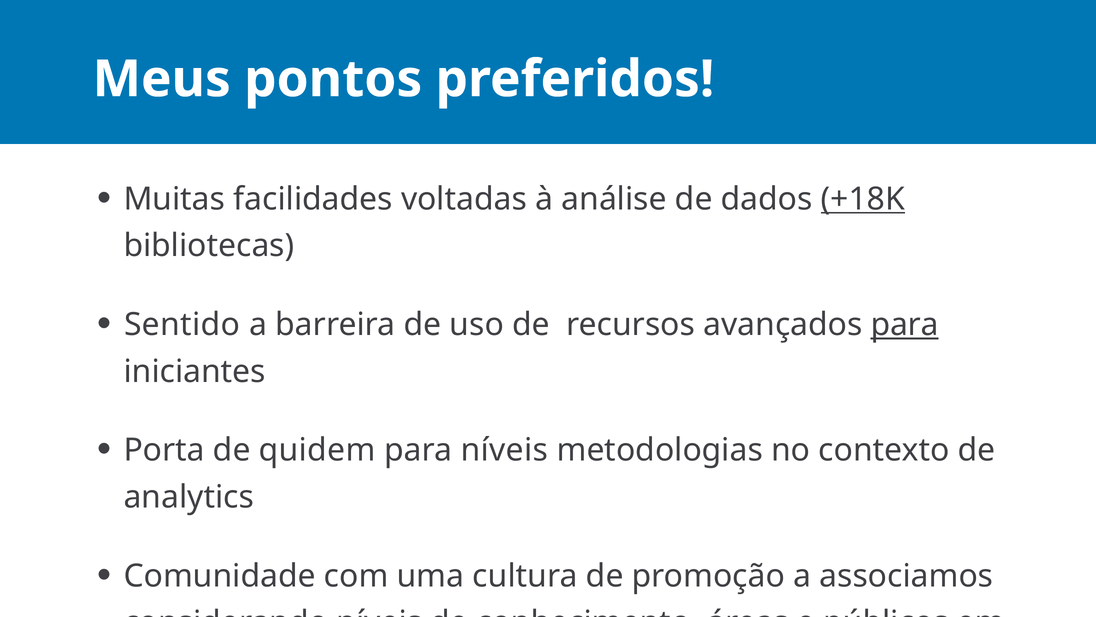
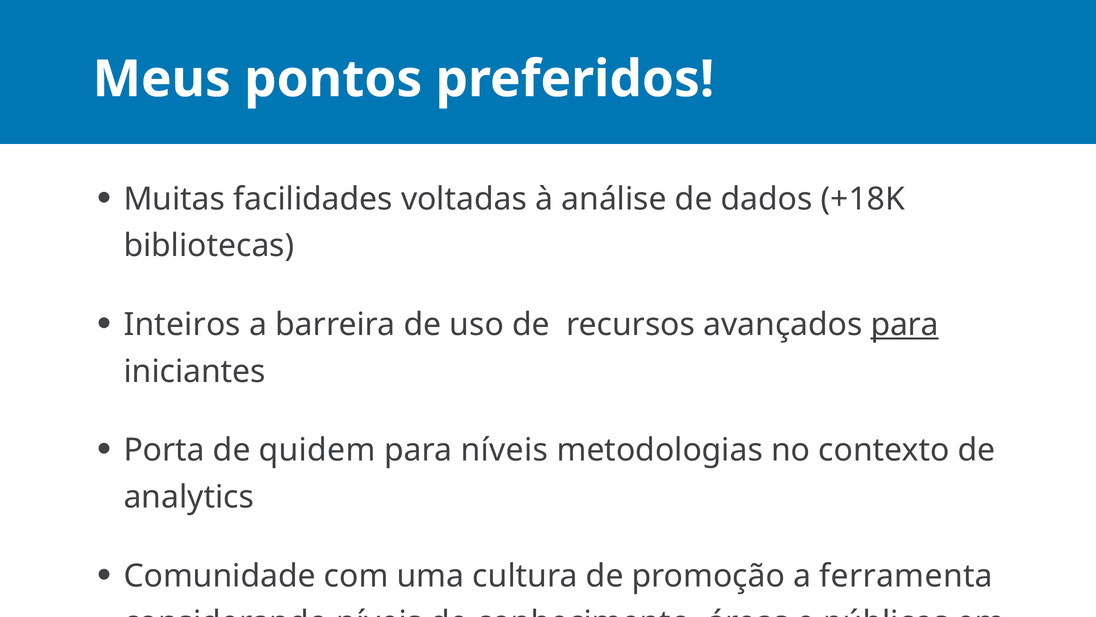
+18K underline: present -> none (863, 199)
Sentido: Sentido -> Inteiros (182, 324)
associamos: associamos -> ferramenta (906, 575)
